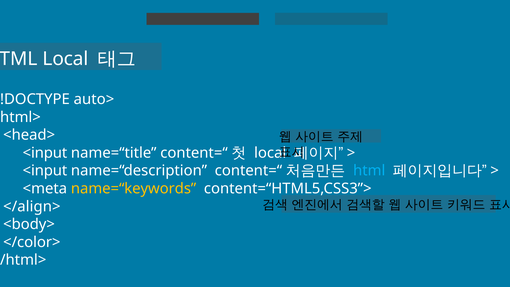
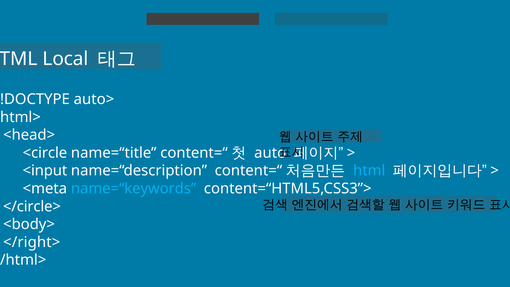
<input: <input -> <circle (45, 153)
local: local -> auto (270, 153)
name=“keywords colour: yellow -> light blue (134, 188)
</align>: </align> -> </circle> (32, 206)
</color>: </color> -> </right> (32, 242)
